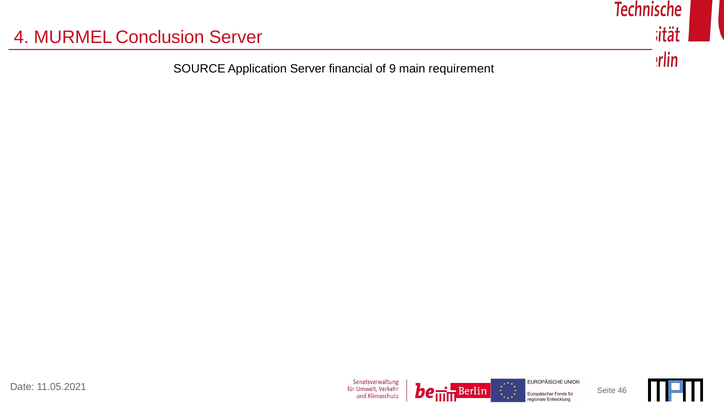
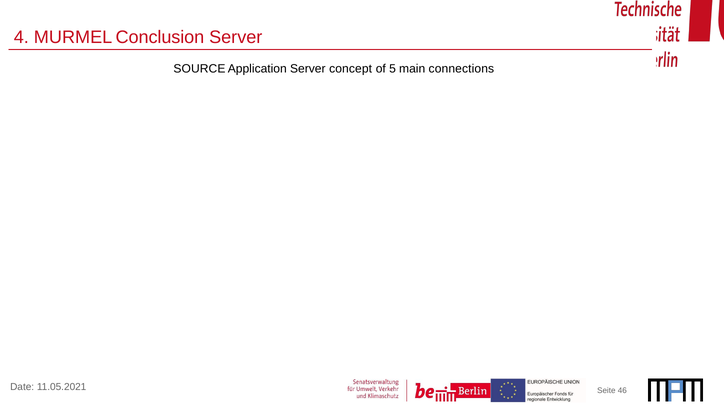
financial: financial -> concept (351, 69)
9: 9 -> 5 (392, 69)
requirement: requirement -> connections (461, 69)
